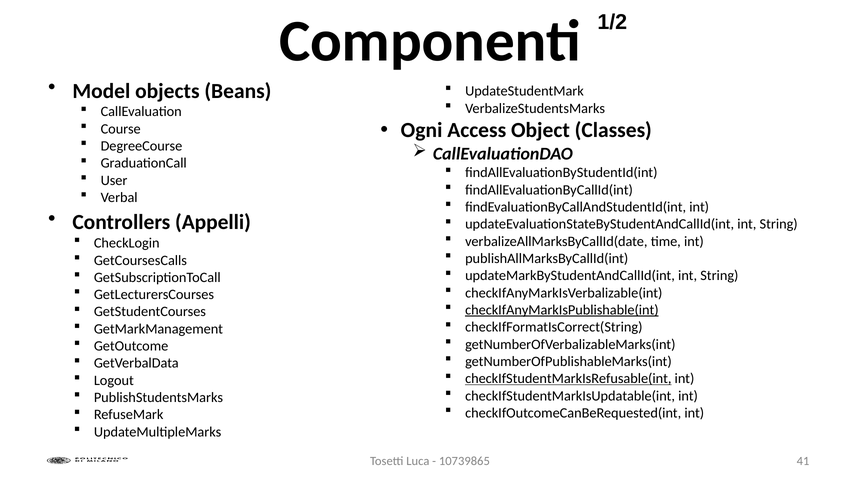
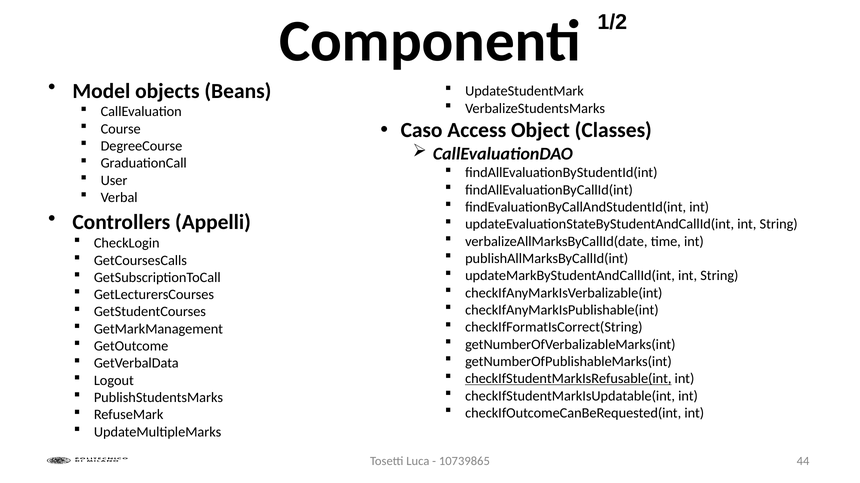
Ogni: Ogni -> Caso (422, 130)
checkIfAnyMarkIsPublishable(int underline: present -> none (562, 310)
41: 41 -> 44 (803, 462)
